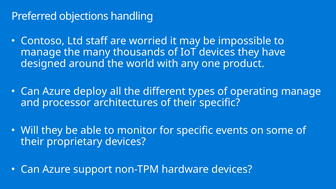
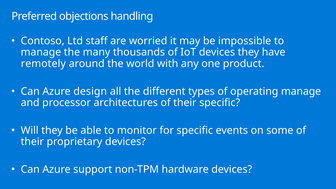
designed: designed -> remotely (43, 64)
deploy: deploy -> design (90, 91)
